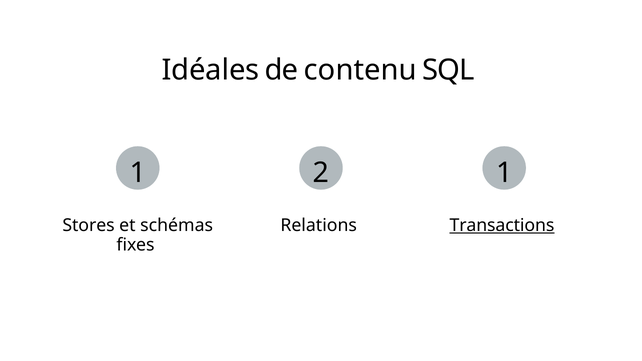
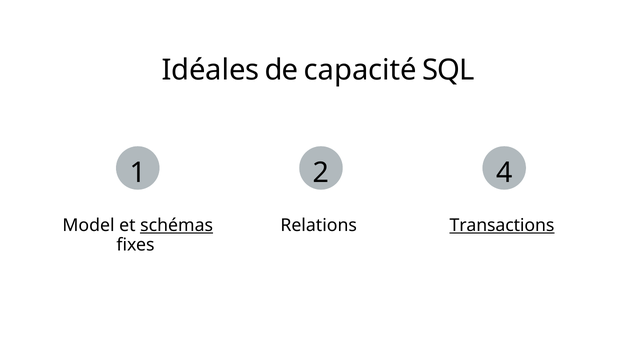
contenu: contenu -> capacité (360, 70)
2 1: 1 -> 4 (504, 173)
Stores: Stores -> Model (88, 225)
schémas underline: none -> present (177, 225)
